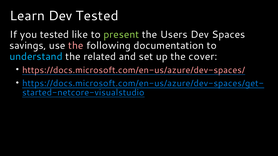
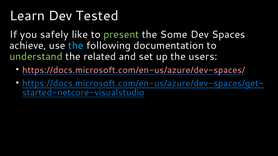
you tested: tested -> safely (54, 35)
Users: Users -> Some (174, 35)
savings: savings -> achieve (28, 46)
the colour: pink -> light blue (76, 46)
understand colour: light blue -> light green (36, 57)
cover: cover -> users (203, 57)
